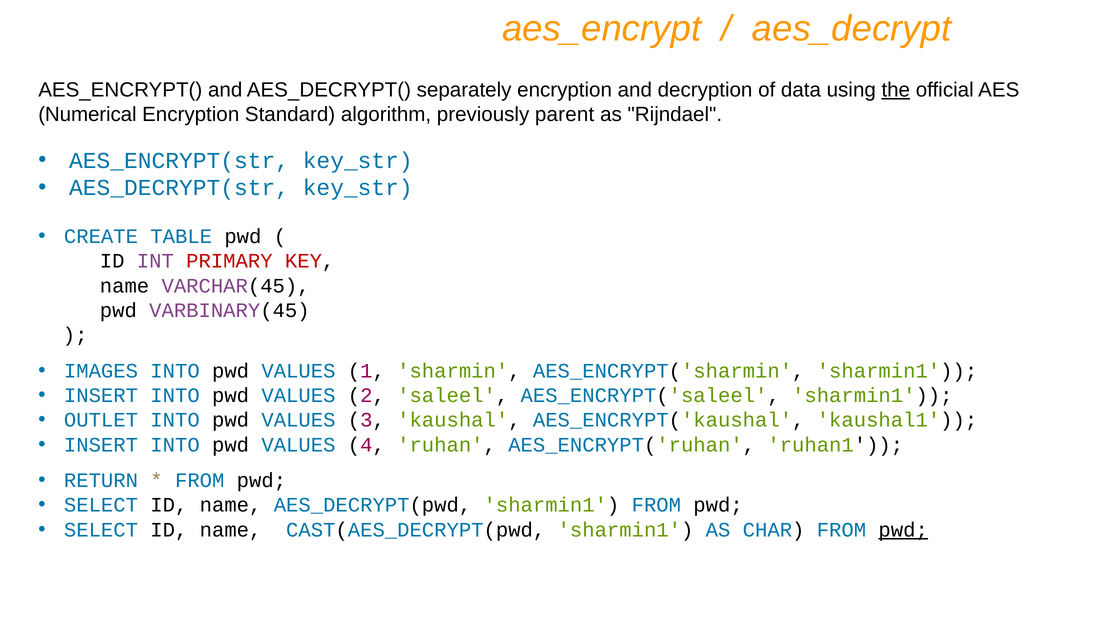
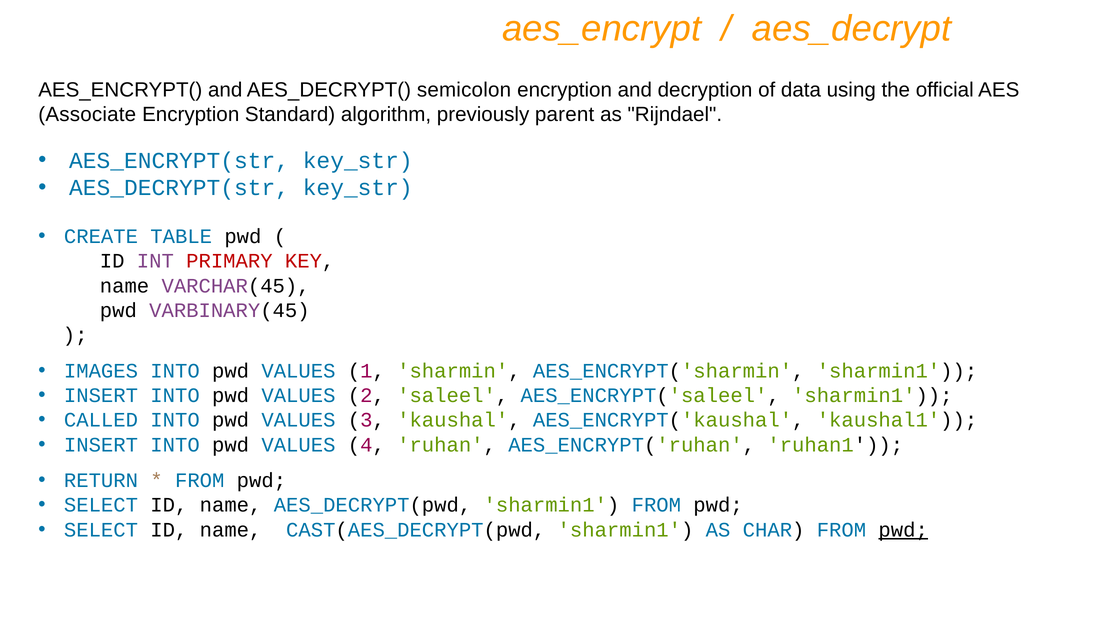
separately: separately -> semicolon (464, 90)
the underline: present -> none (896, 90)
Numerical: Numerical -> Associate (87, 115)
OUTLET: OUTLET -> CALLED (101, 420)
